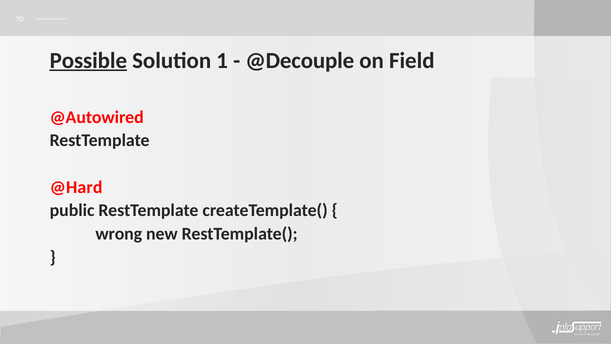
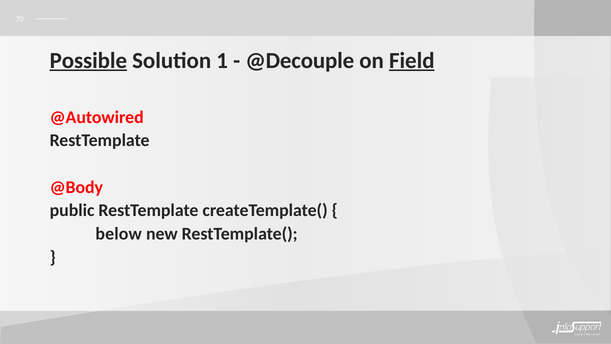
Field underline: none -> present (412, 60)
@Hard: @Hard -> @Body (76, 187)
wrong: wrong -> below (119, 234)
